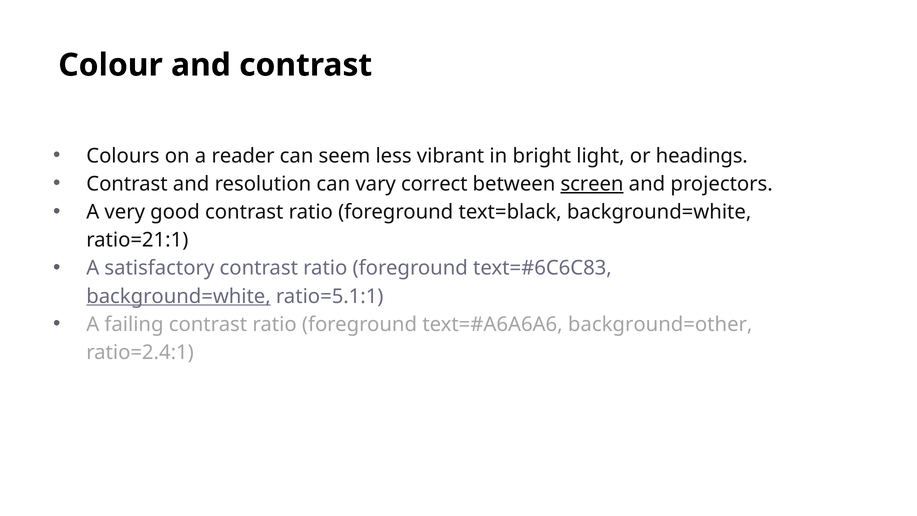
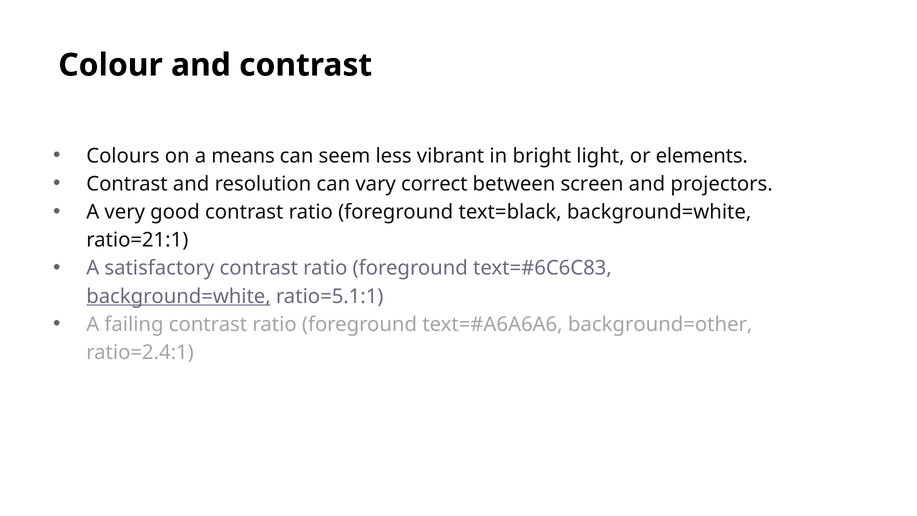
reader: reader -> means (243, 156)
headings: headings -> elements (702, 156)
screen underline: present -> none (592, 184)
